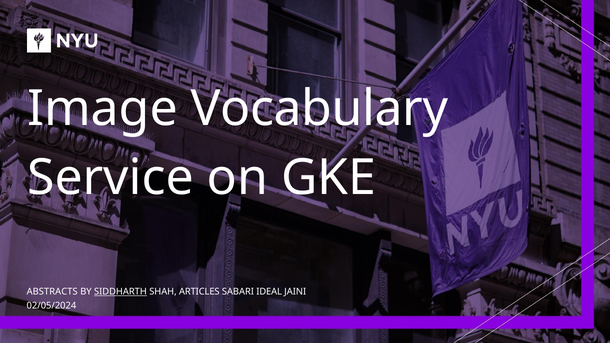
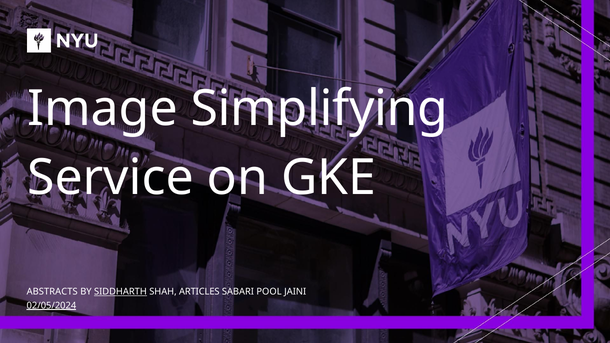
Vocabulary: Vocabulary -> Simplifying (319, 109)
IDEAL: IDEAL -> POOL (269, 292)
02/05/2024 underline: none -> present (51, 306)
